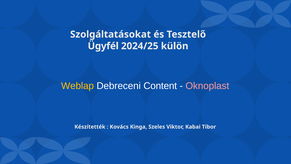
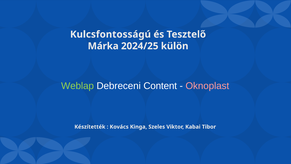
Szolgáltatásokat: Szolgáltatásokat -> Kulcsfontosságú (110, 34)
Ügyfél: Ügyfél -> Márka (103, 46)
Weblap colour: yellow -> light green (78, 86)
